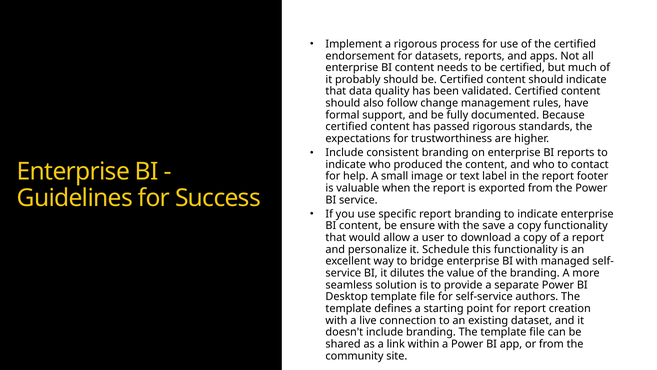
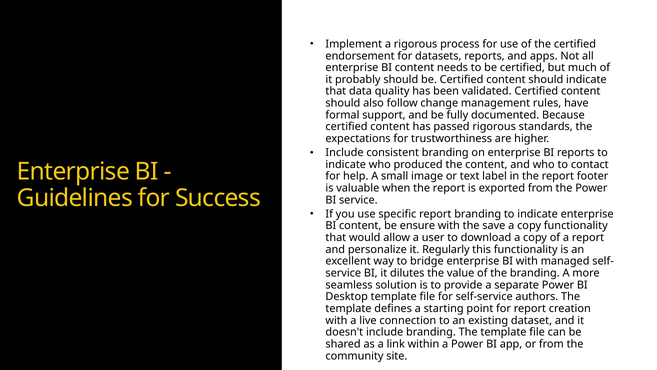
Schedule: Schedule -> Regularly (446, 249)
